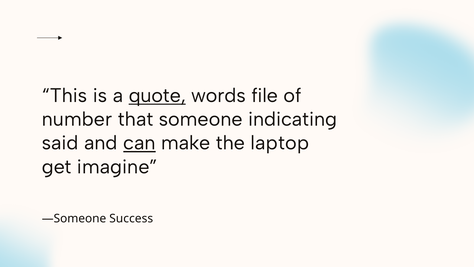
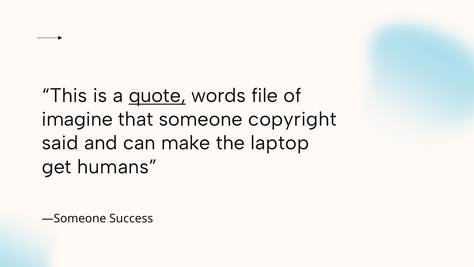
number: number -> imagine (77, 119)
indicating: indicating -> copyright (293, 119)
can underline: present -> none (139, 143)
imagine: imagine -> humans (117, 167)
